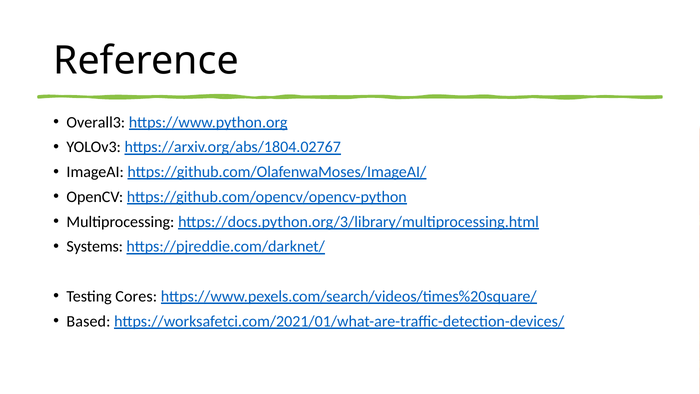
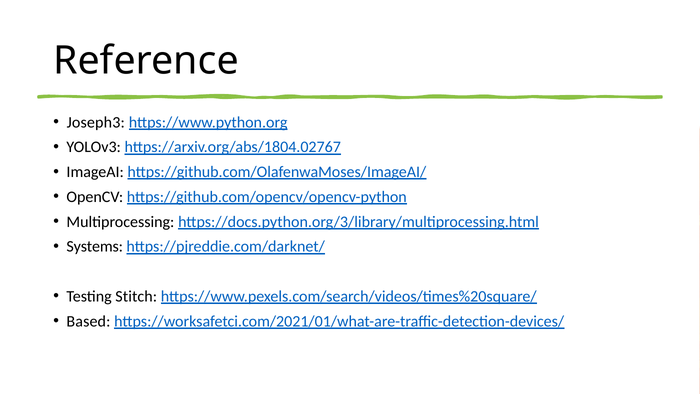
Overall3: Overall3 -> Joseph3 (96, 122)
Cores: Cores -> Stitch (136, 296)
